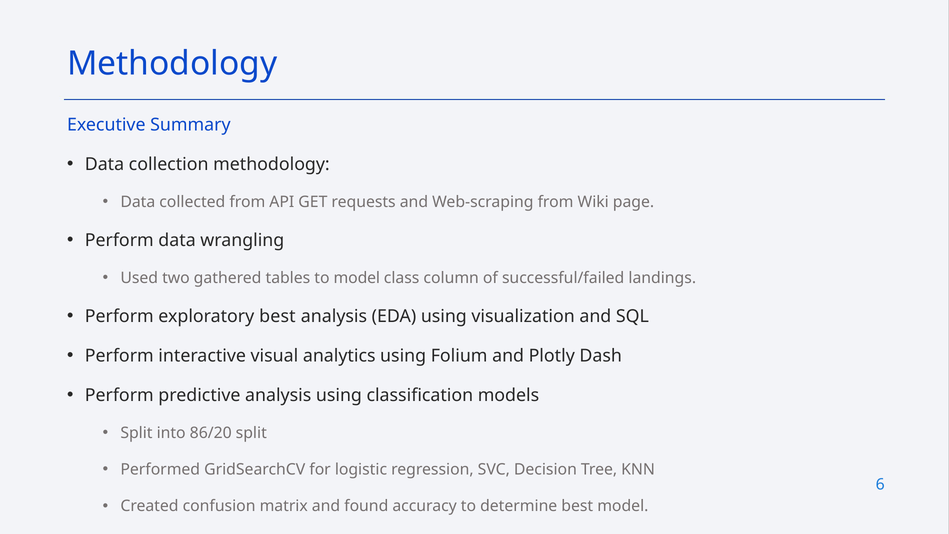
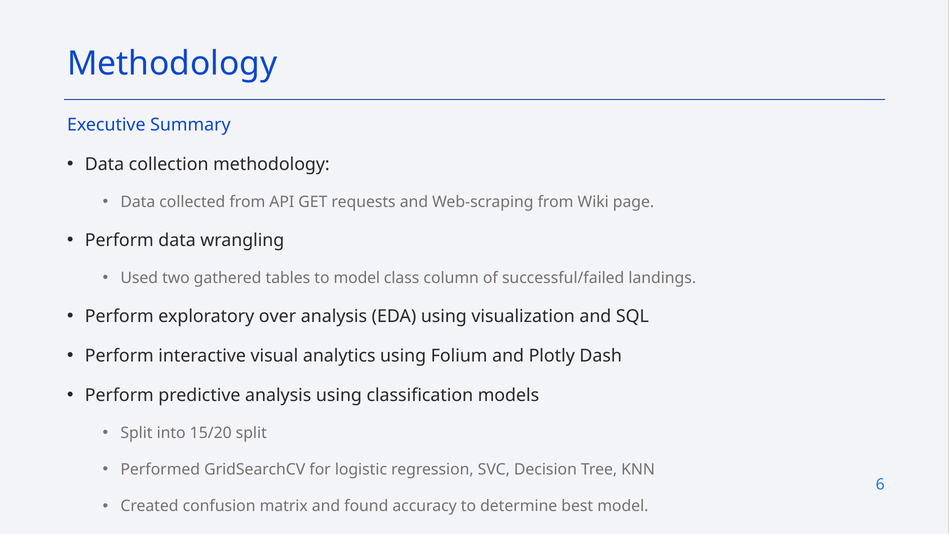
exploratory best: best -> over (278, 316)
86/20: 86/20 -> 15/20 (211, 433)
